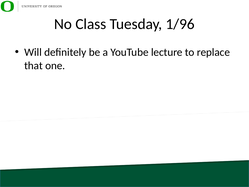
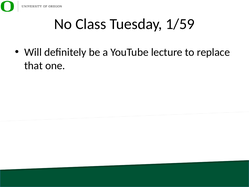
1/96: 1/96 -> 1/59 (180, 24)
